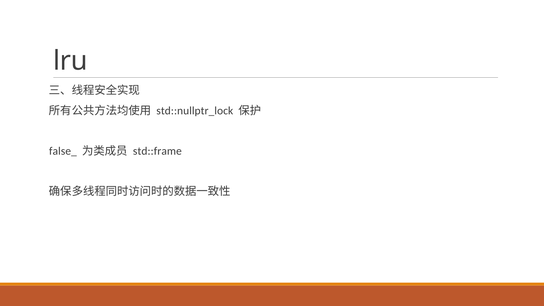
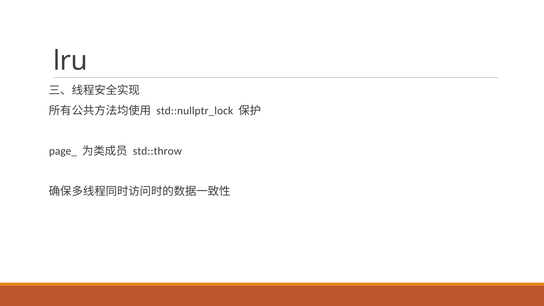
false_: false_ -> page_ (63, 151)
std::frame: std::frame -> std::throw (157, 151)
